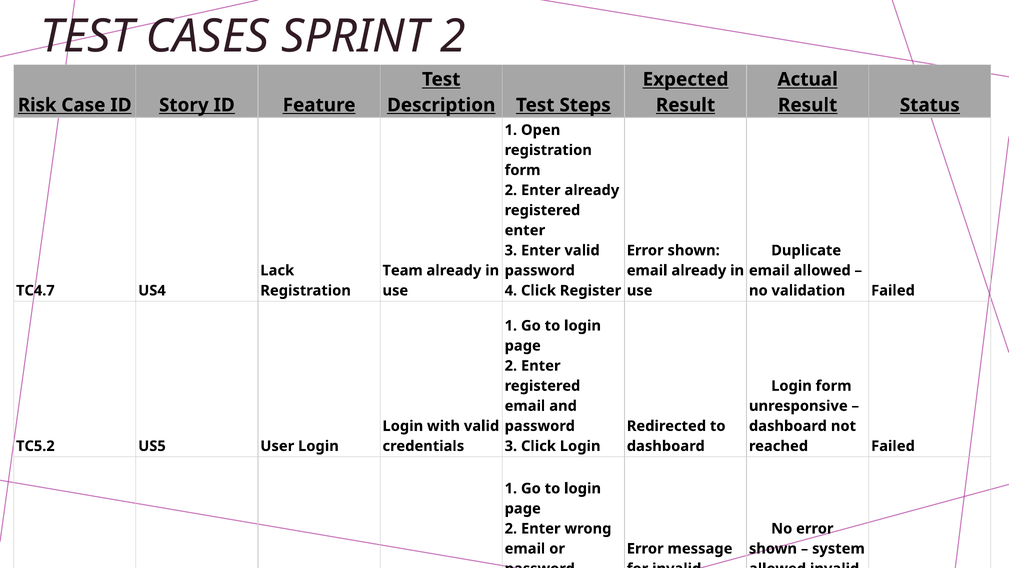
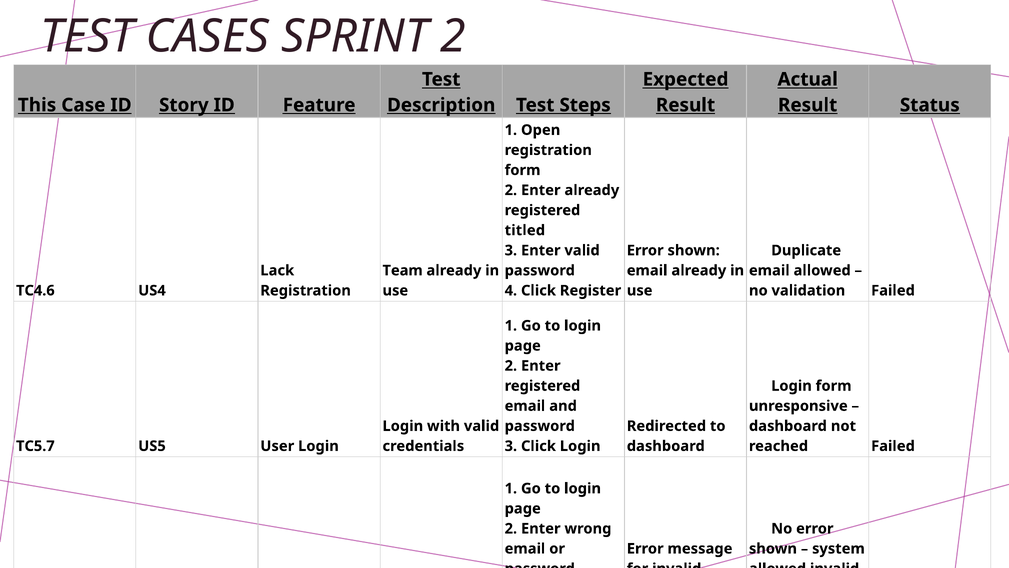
Risk: Risk -> This (37, 105)
enter: enter -> titled (525, 230)
TC4.7: TC4.7 -> TC4.6 (35, 290)
TC5.2: TC5.2 -> TC5.7 (35, 446)
